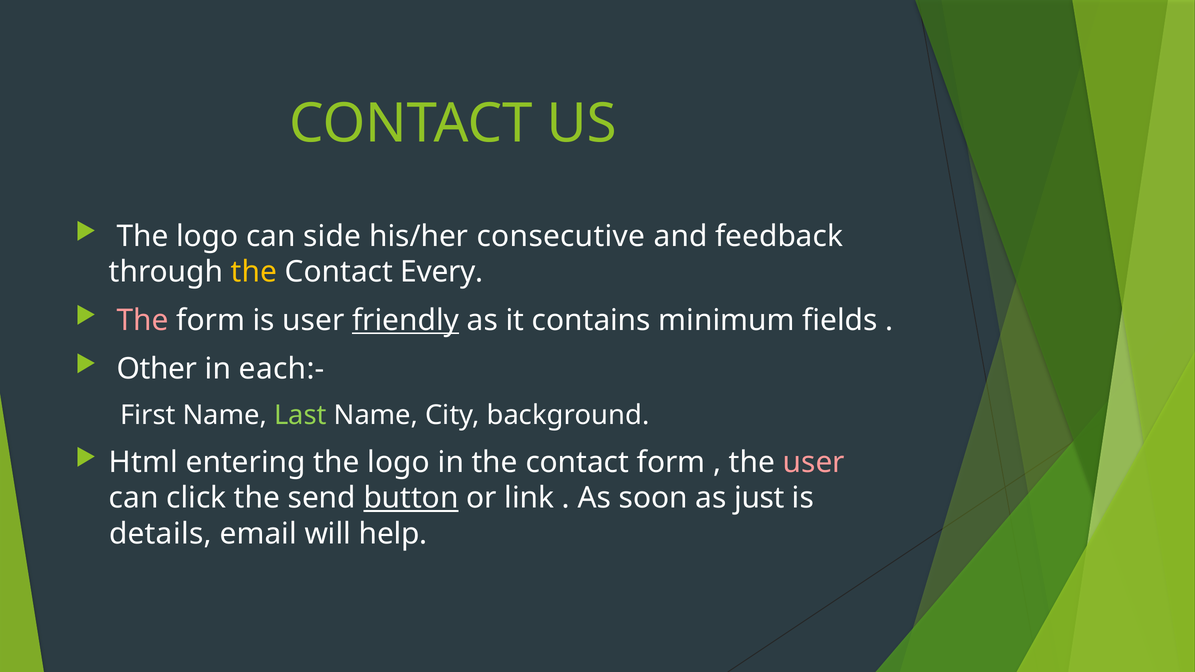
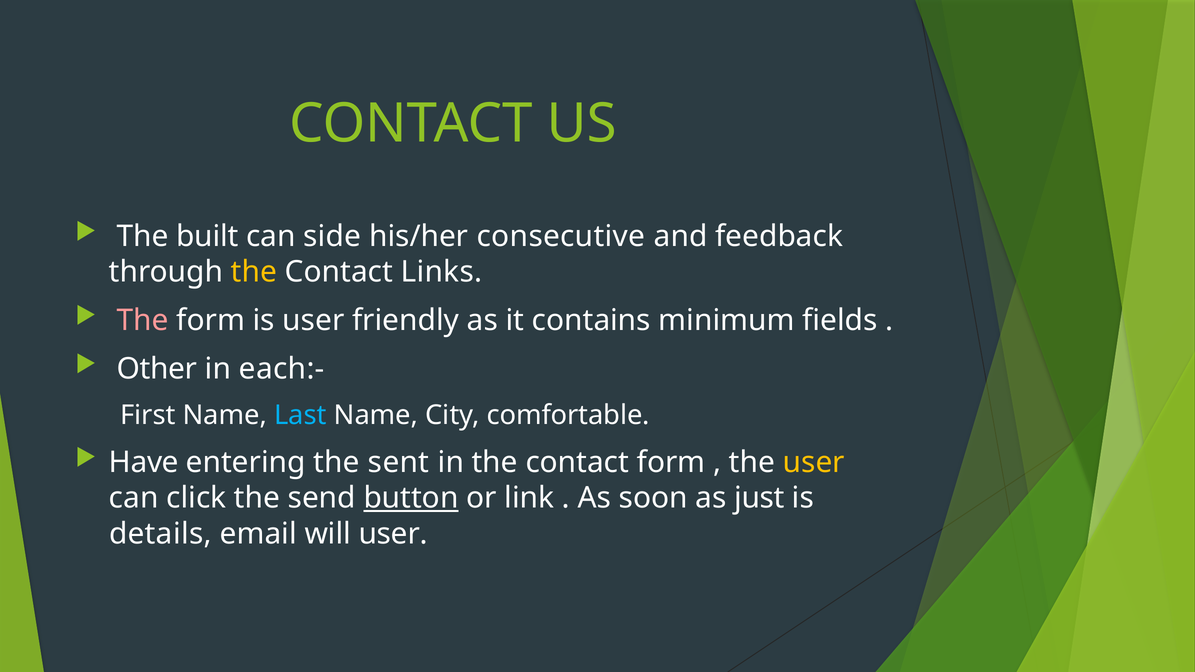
logo: logo -> built (207, 236)
Every: Every -> Links (441, 272)
friendly underline: present -> none (406, 320)
Last colour: light green -> light blue (300, 415)
background: background -> comfortable (568, 415)
Html: Html -> Have (144, 462)
entering the logo: logo -> sent (399, 462)
user colour: pink -> yellow (814, 462)
will help: help -> user (393, 534)
